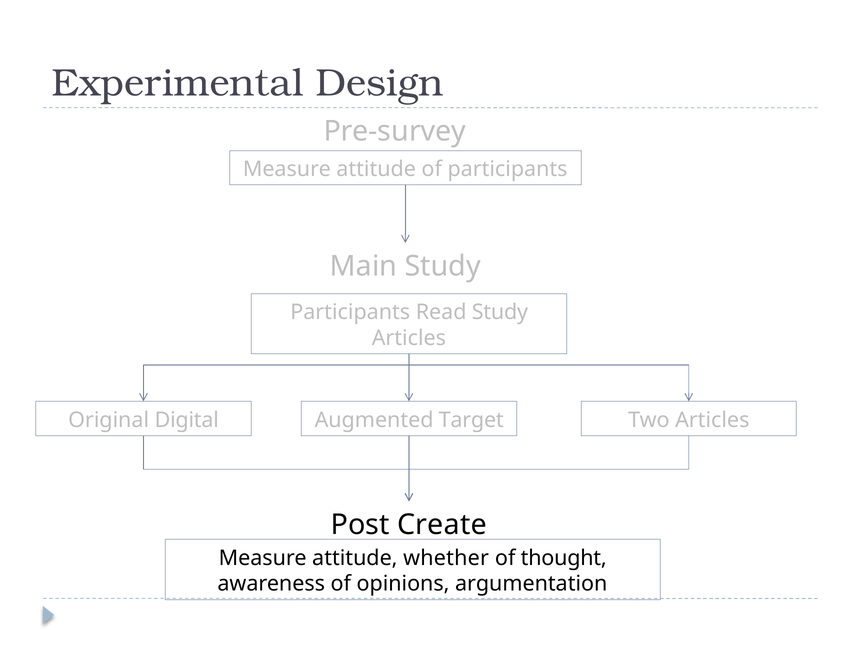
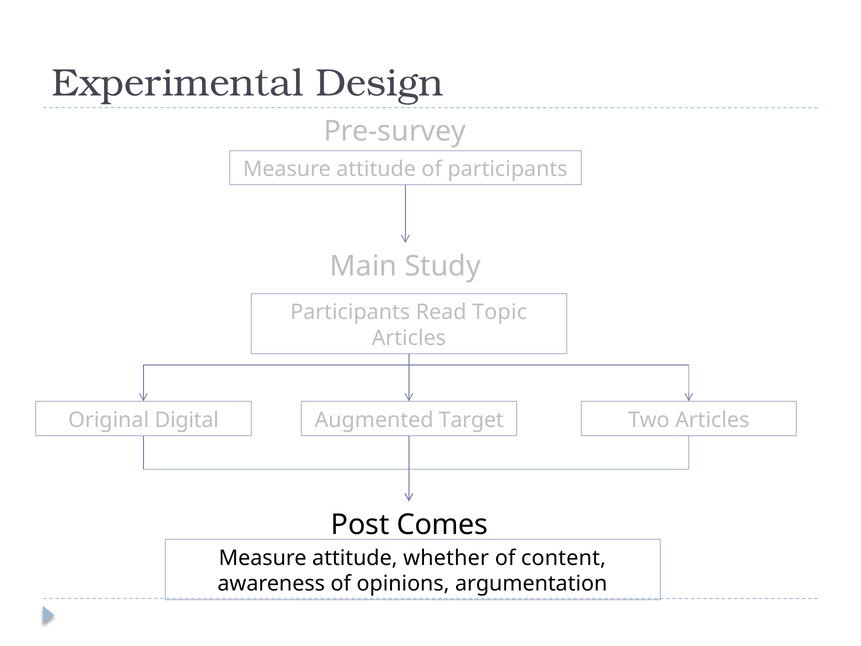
Read Study: Study -> Topic (500, 312)
Create: Create -> Comes (442, 525)
thought: thought -> content (563, 558)
